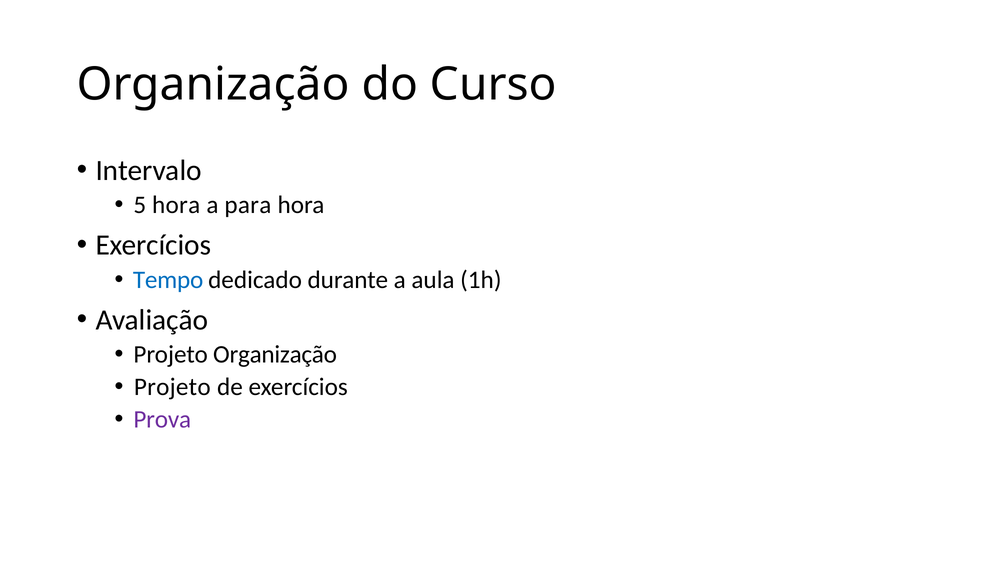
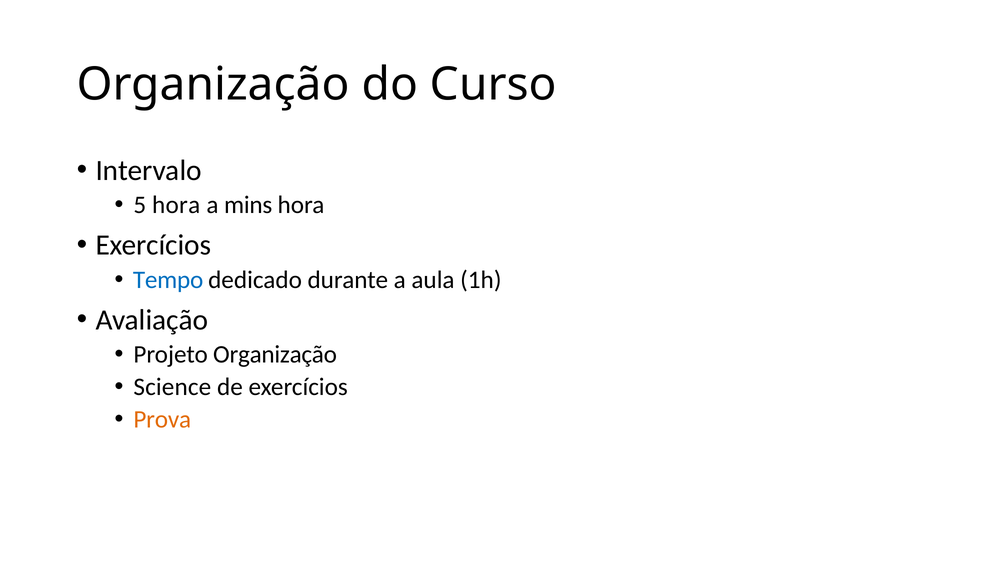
para: para -> mins (248, 205)
Projeto: Projeto -> Science (172, 387)
Prova colour: purple -> orange (162, 419)
